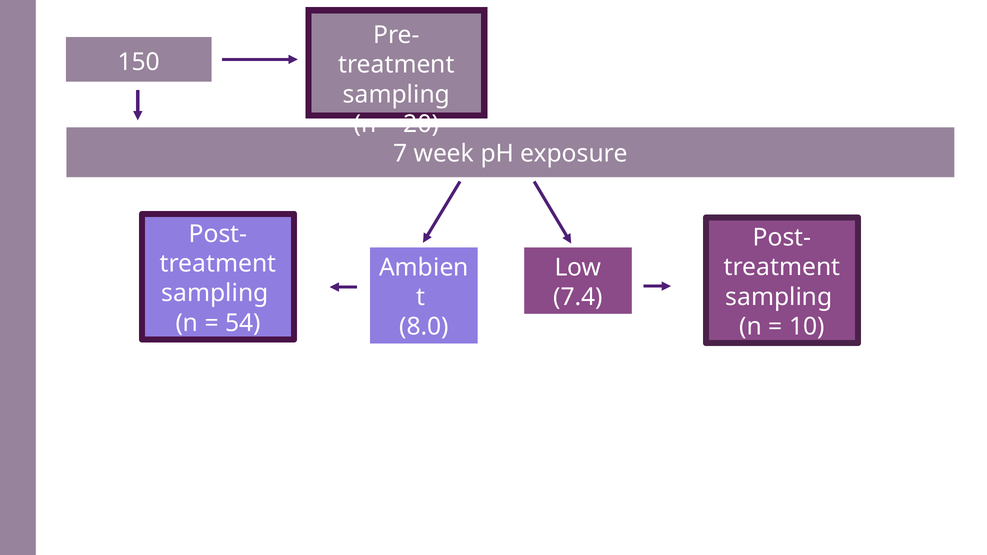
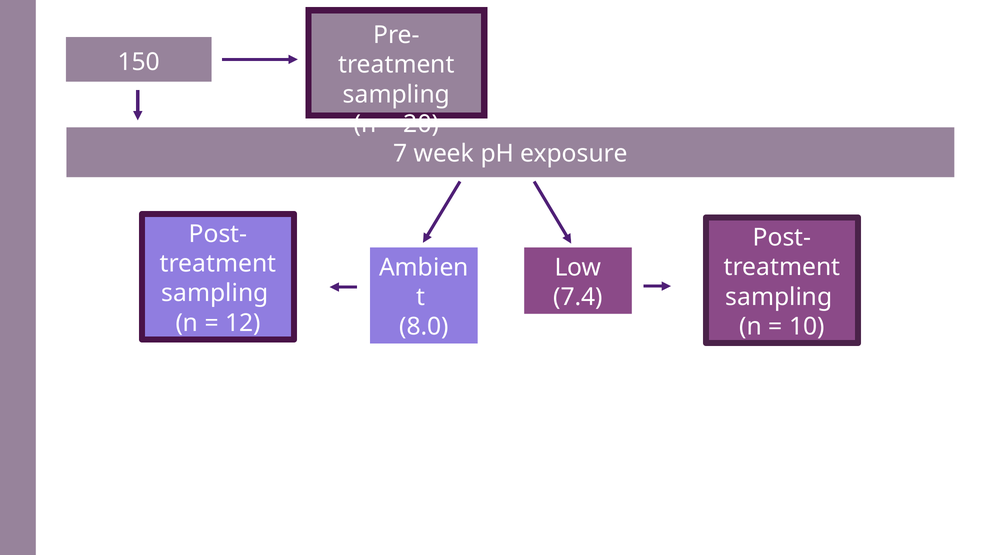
54: 54 -> 12 (243, 323)
